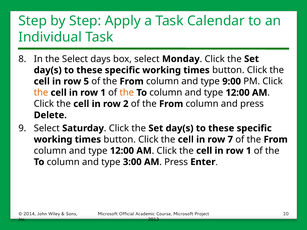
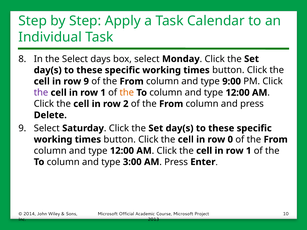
row 5: 5 -> 9 (86, 81)
the colour: orange -> purple (41, 93)
7: 7 -> 0 (230, 140)
